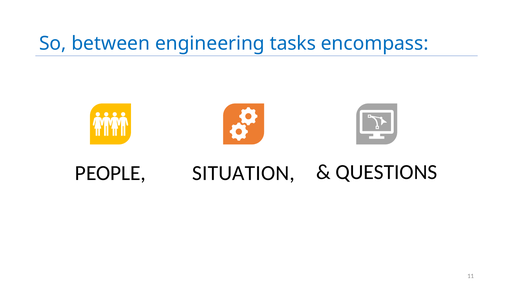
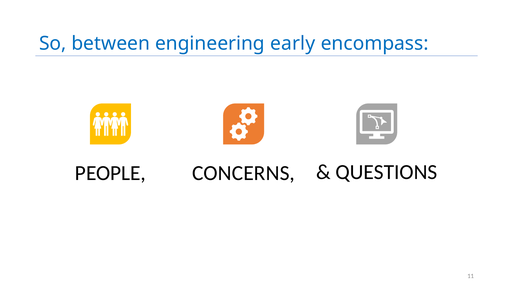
tasks: tasks -> early (293, 43)
SITUATION: SITUATION -> CONCERNS (244, 173)
